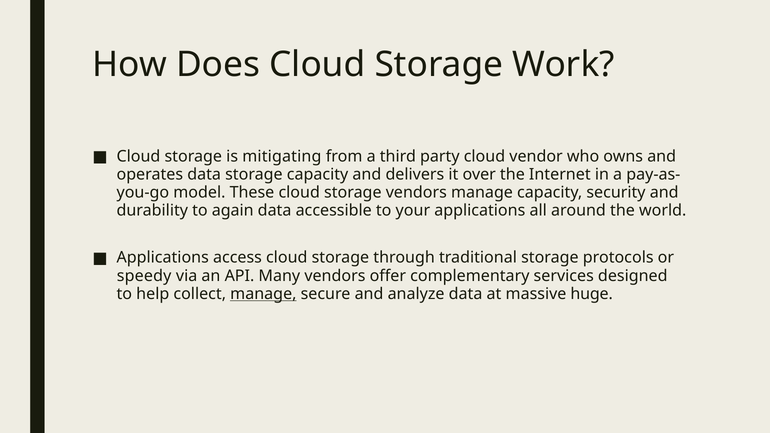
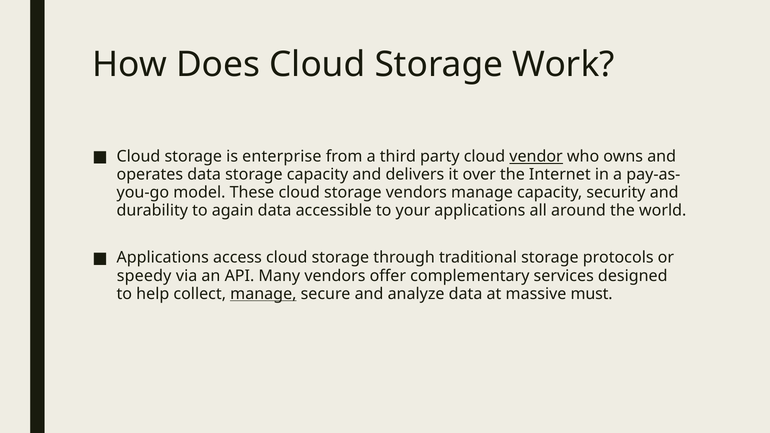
mitigating: mitigating -> enterprise (282, 156)
vendor underline: none -> present (536, 156)
huge: huge -> must (592, 294)
